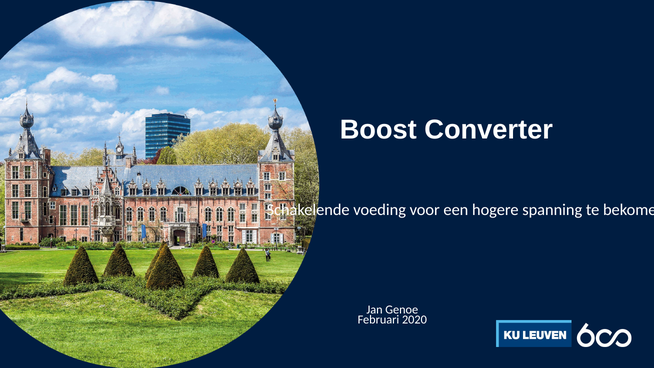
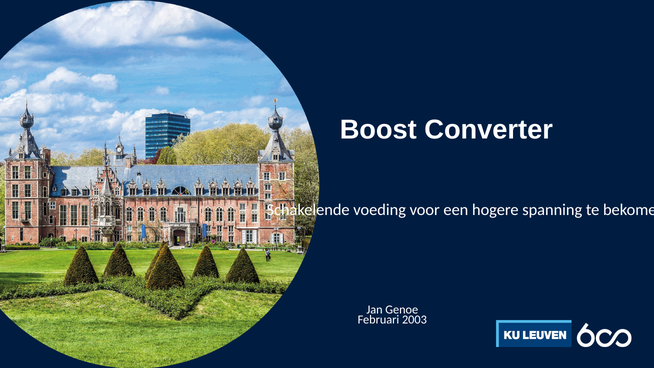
2020: 2020 -> 2003 (414, 320)
